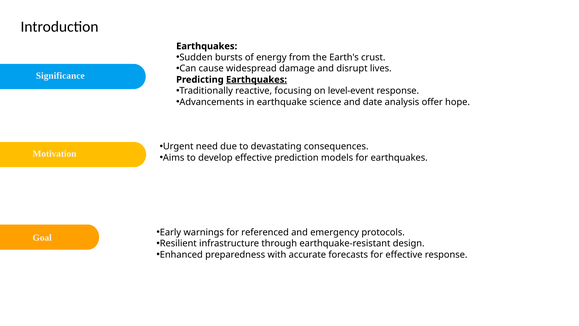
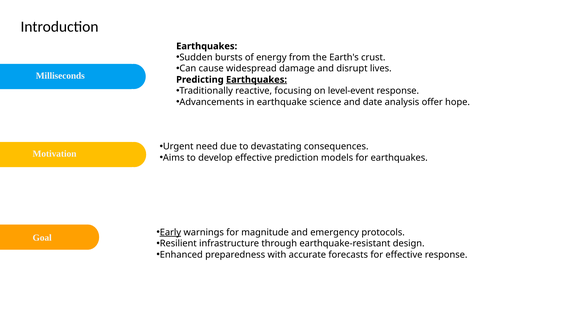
Significance: Significance -> Milliseconds (60, 76)
Early underline: none -> present (170, 232)
referenced: referenced -> magnitude (265, 232)
